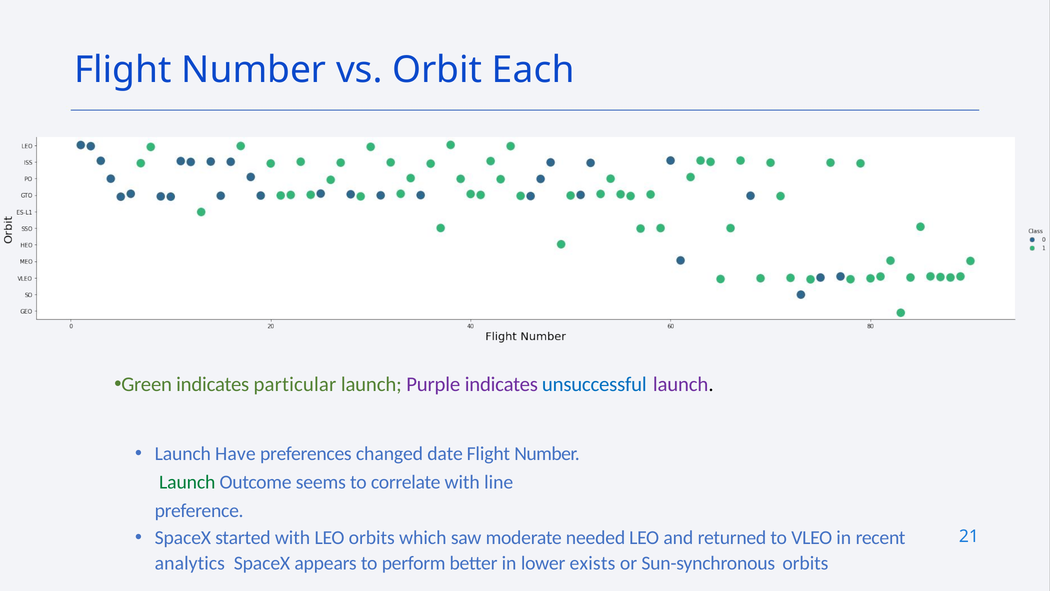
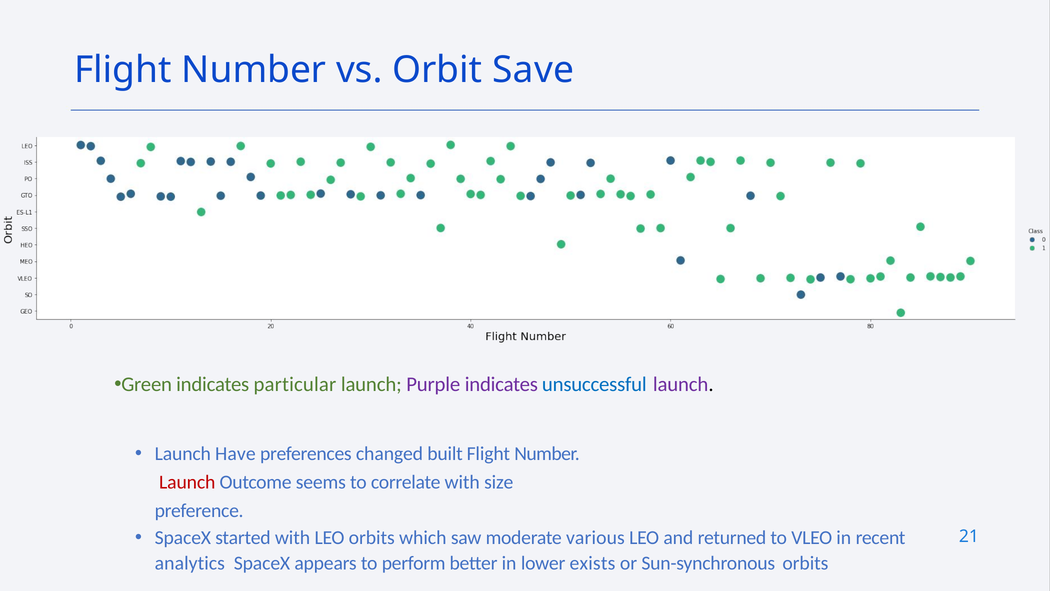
Each: Each -> Save (533, 70)
date: date -> built (445, 453)
Launch colour: green -> red (187, 482)
line: line -> size (499, 482)
needed: needed -> various (595, 538)
